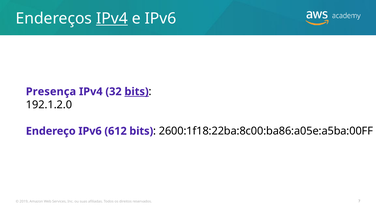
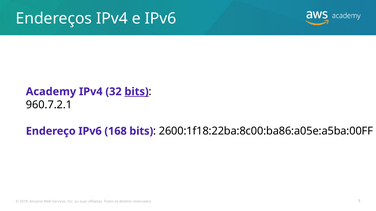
IPv4 underline: present -> none (112, 18)
Presença: Presença -> Academy (51, 92)
192.1.2.0: 192.1.2.0 -> 960.7.2.1 (49, 105)
612: 612 -> 168 (116, 131)
